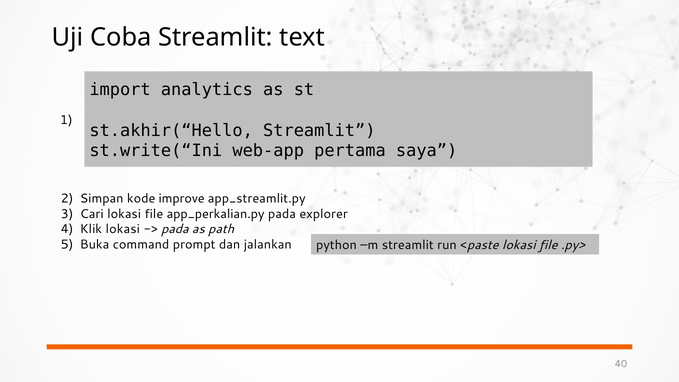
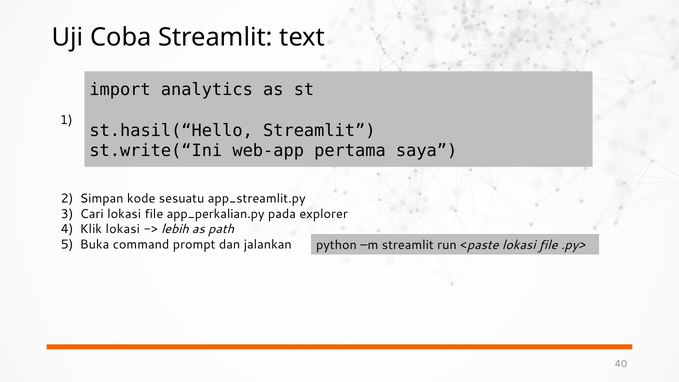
st.akhir(“Hello: st.akhir(“Hello -> st.hasil(“Hello (171, 130)
improve: improve -> sesuatu (182, 199)
pada: pada -> lebih (175, 229)
